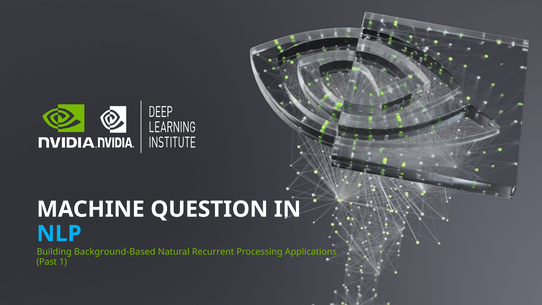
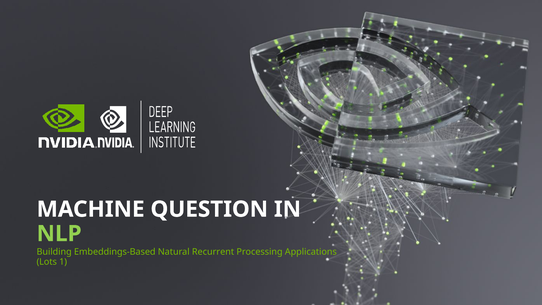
NLP colour: light blue -> light green (59, 234)
Background-Based: Background-Based -> Embeddings-Based (115, 252)
Past: Past -> Lots (47, 262)
